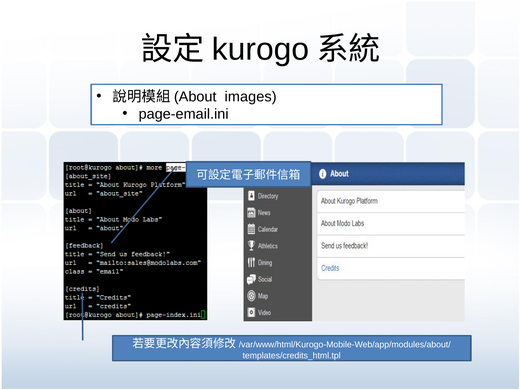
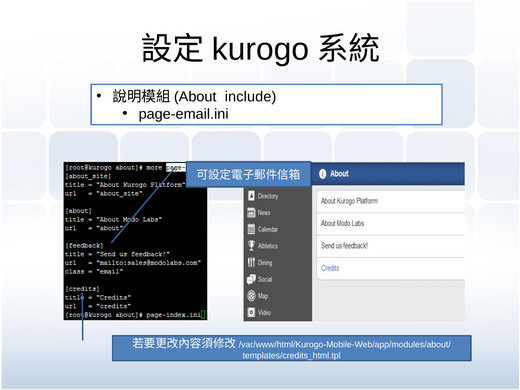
images: images -> include (251, 97)
